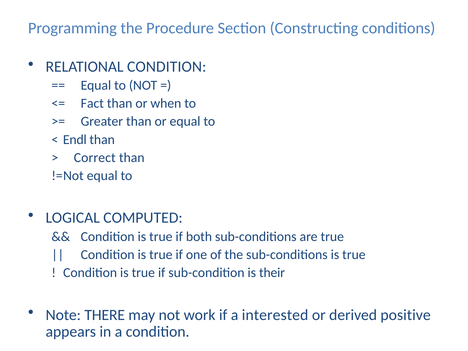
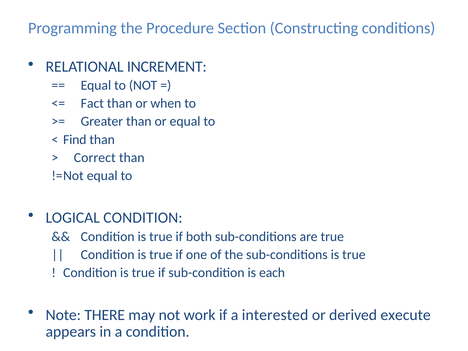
RELATIONAL CONDITION: CONDITION -> INCREMENT (167, 67)
Endl: Endl -> Find (75, 140)
LOGICAL COMPUTED: COMPUTED -> CONDITION (143, 218)
their: their -> each (272, 273)
positive: positive -> execute (406, 315)
